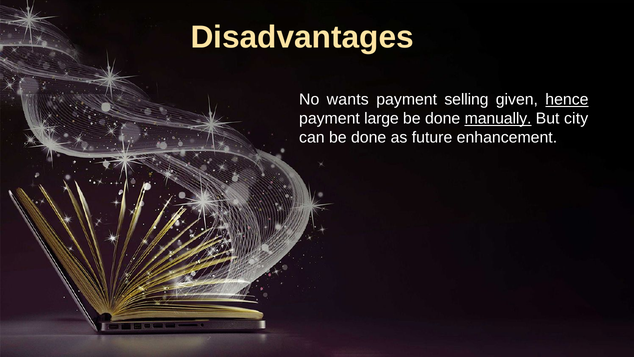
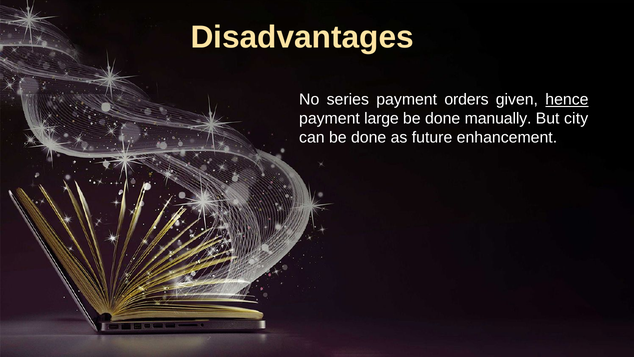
wants: wants -> series (348, 99)
selling: selling -> orders (466, 99)
manually underline: present -> none (498, 118)
